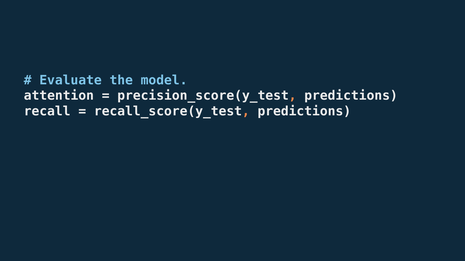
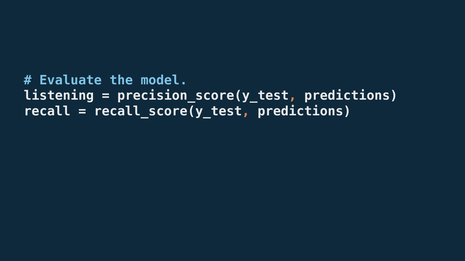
attention: attention -> listening (59, 96)
